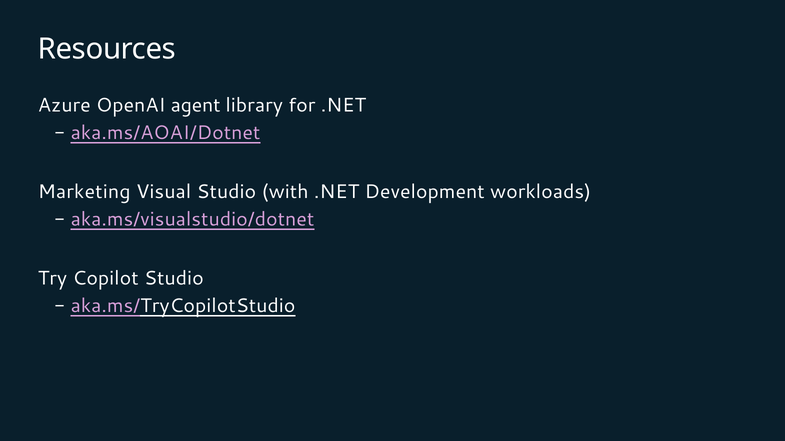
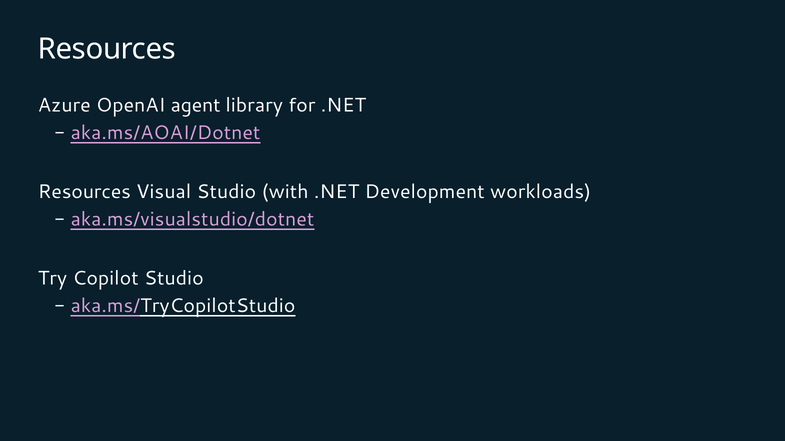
Marketing: Marketing -> Resources (84, 192)
